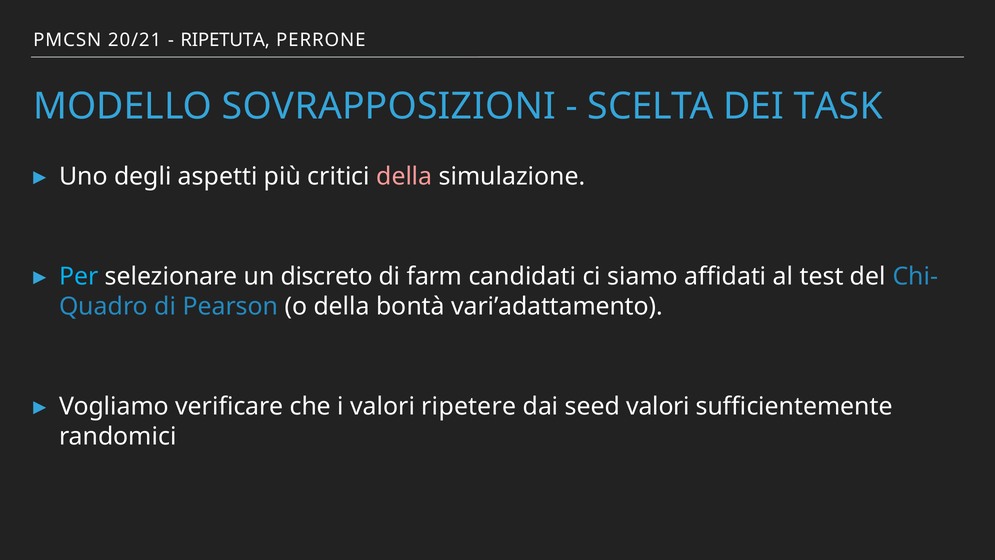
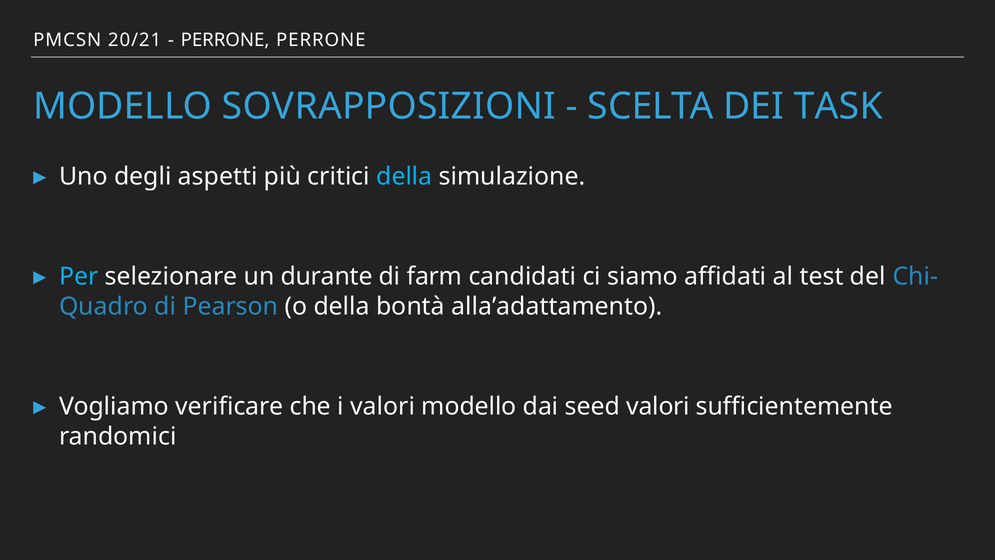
RIPETUTA: RIPETUTA -> PERRONE (225, 40)
della colour: pink -> light blue (404, 176)
discreto: discreto -> durante (327, 276)
vari’adattamento: vari’adattamento -> alla’adattamento (557, 306)
valori ripetere: ripetere -> modello (469, 406)
